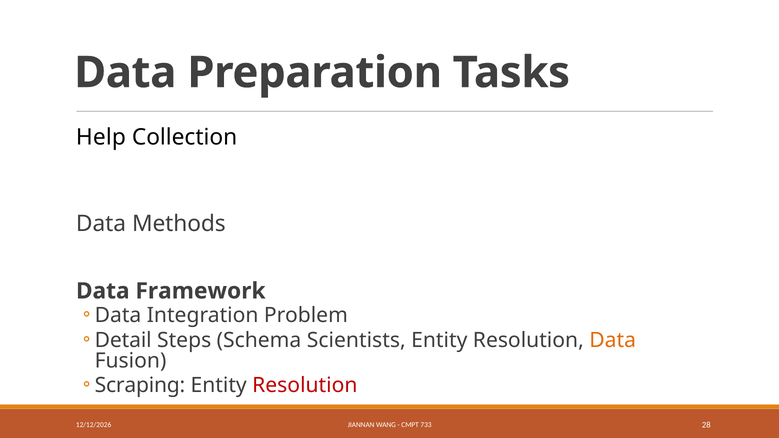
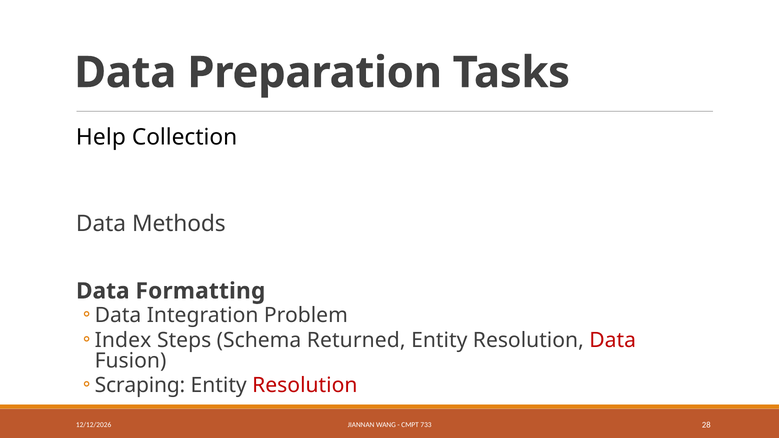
Framework: Framework -> Formatting (200, 291)
Detail: Detail -> Index (123, 340)
Scientists: Scientists -> Returned (356, 340)
Data colour: orange -> red (613, 340)
